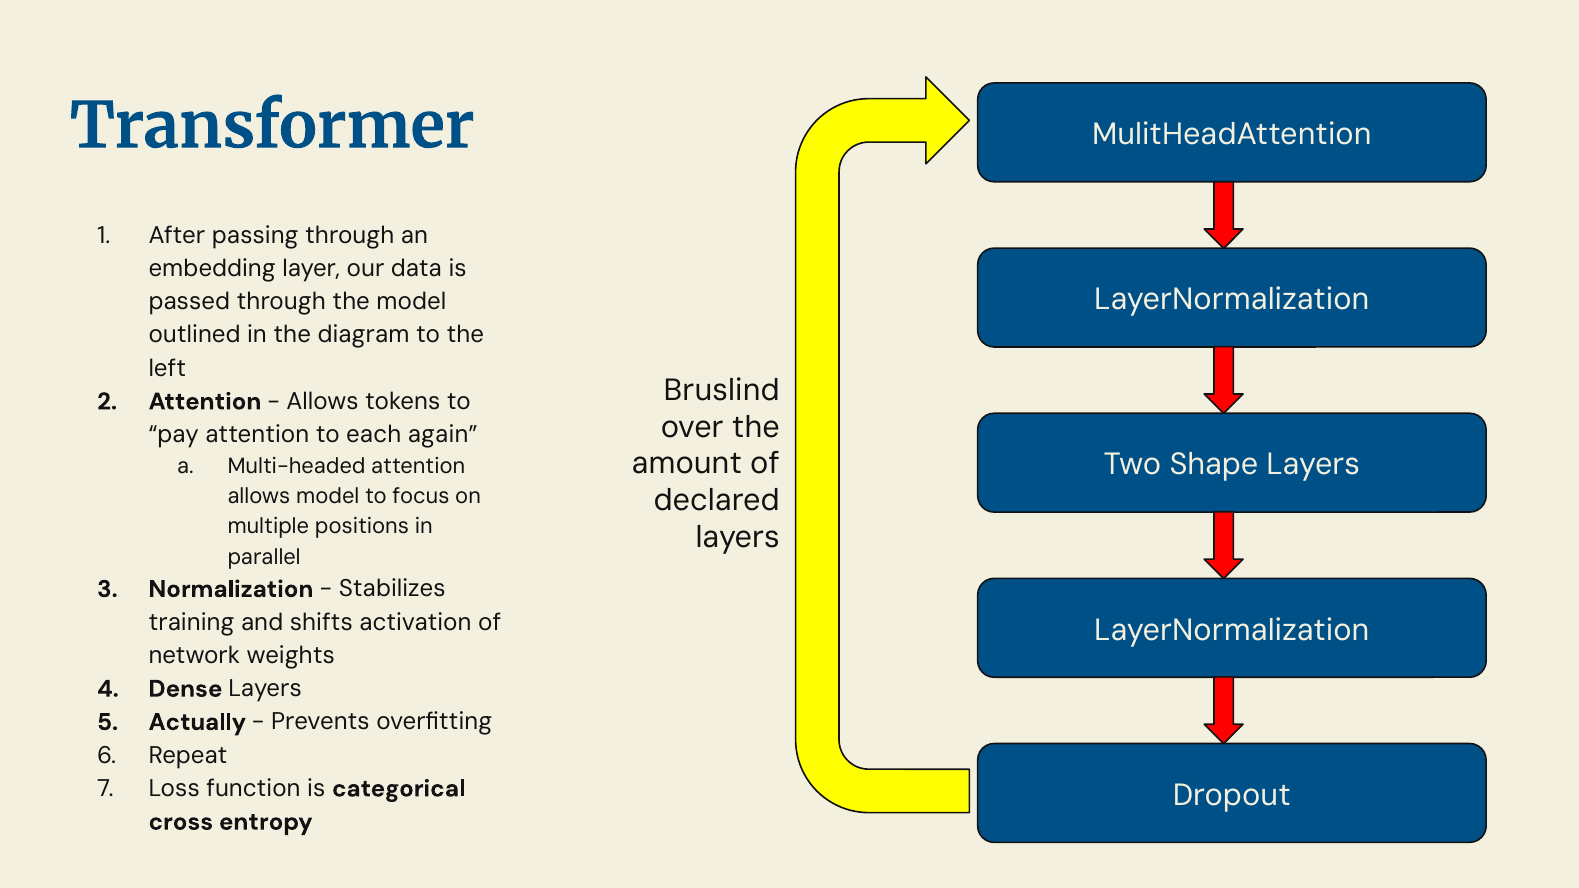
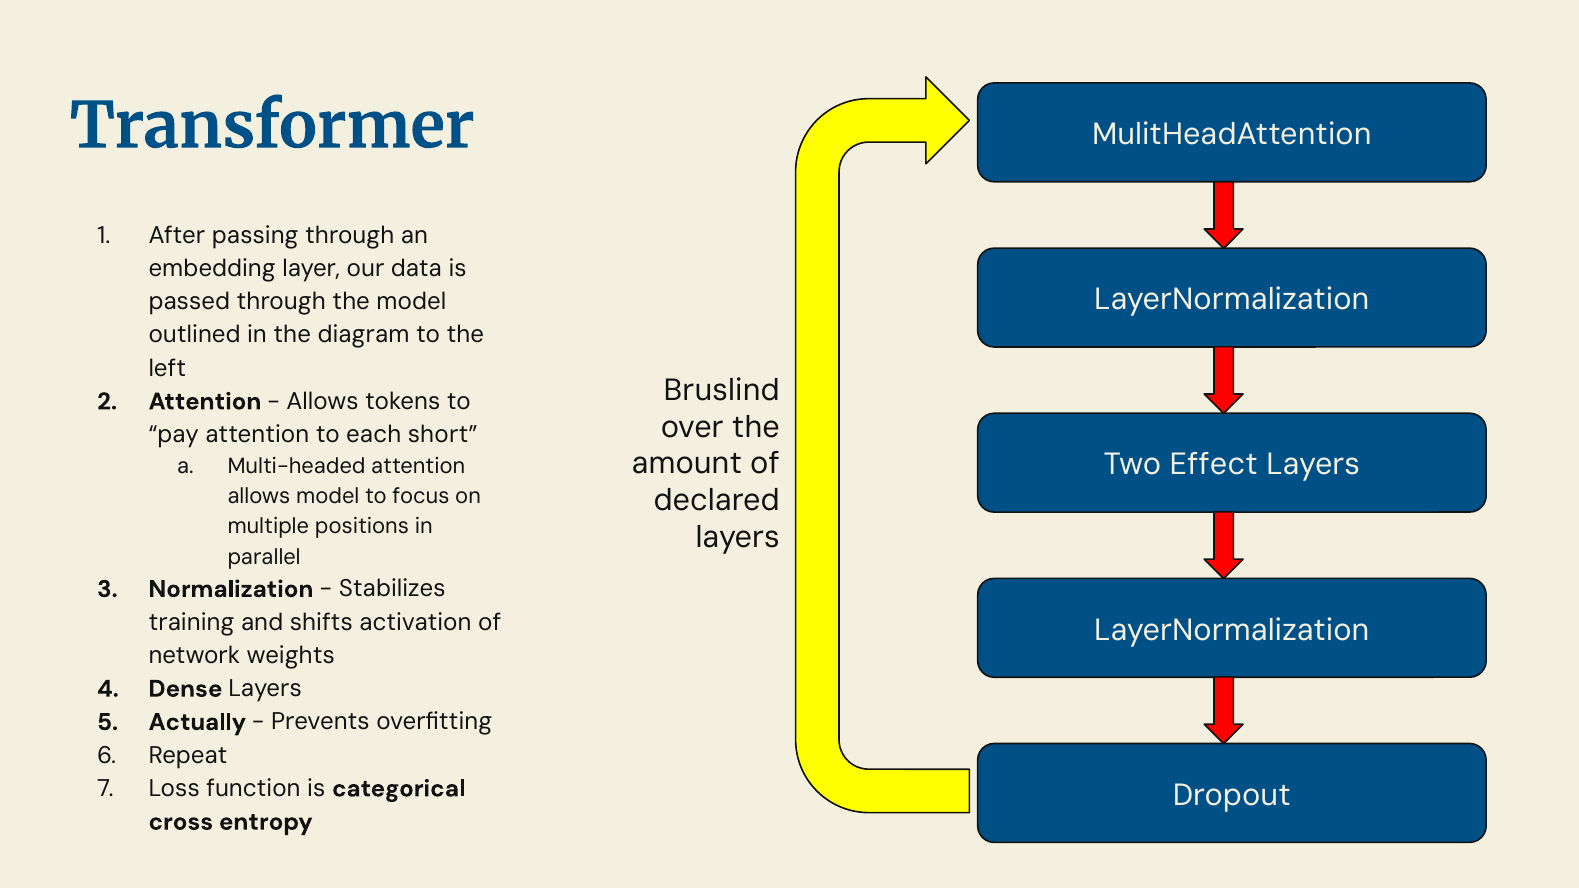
again: again -> short (443, 435)
Shape: Shape -> Effect (1214, 465)
